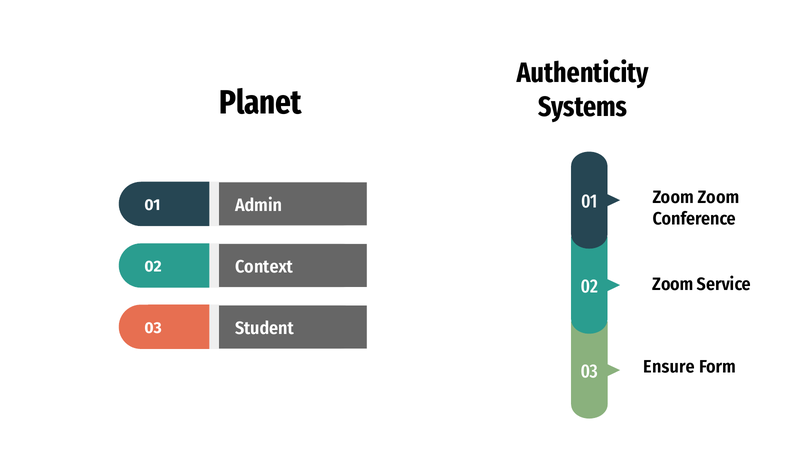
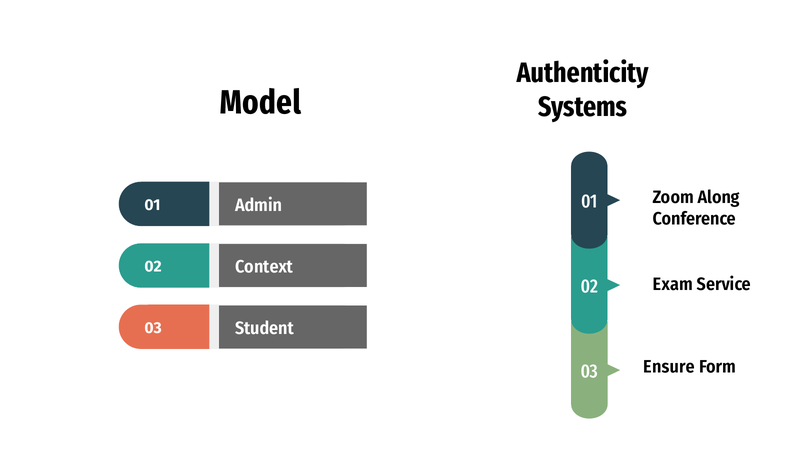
Planet: Planet -> Model (260, 102)
Zoom Zoom: Zoom -> Along (719, 197)
Zoom: Zoom -> Exam (673, 284)
